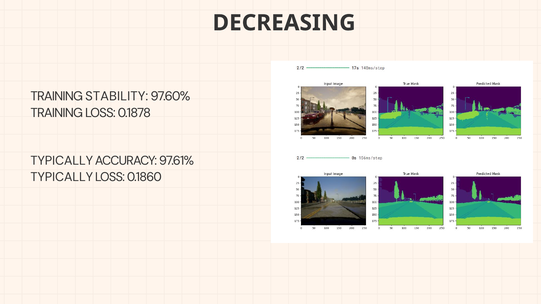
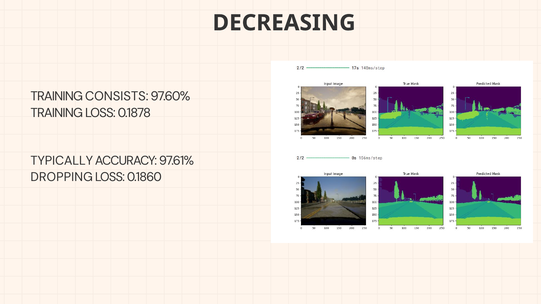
STABILITY: STABILITY -> CONSISTS (117, 96)
TYPICALLY: TYPICALLY -> DROPPING (62, 177)
